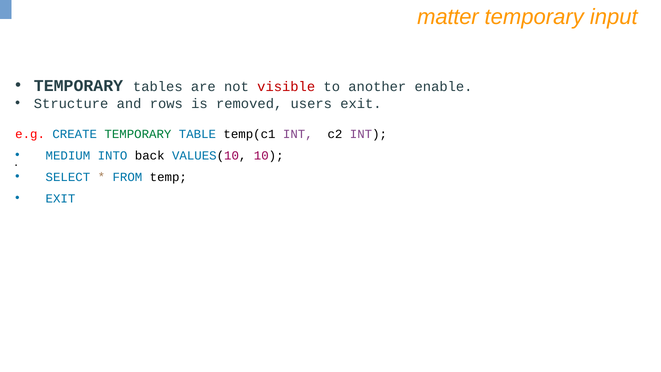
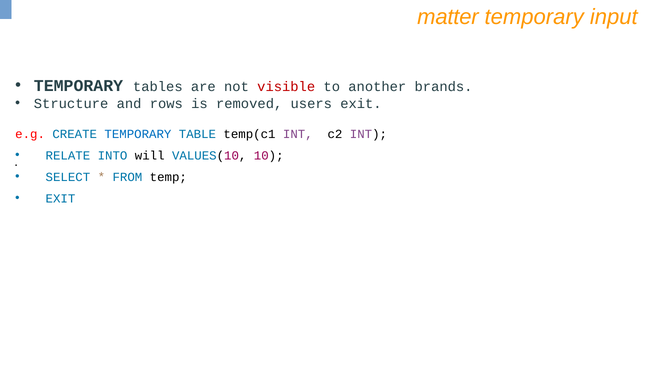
enable: enable -> brands (444, 86)
TEMPORARY colour: green -> blue (138, 134)
MEDIUM: MEDIUM -> RELATE (68, 155)
back: back -> will (150, 155)
